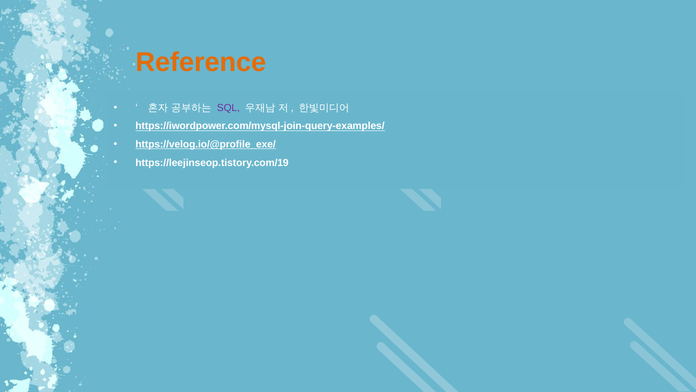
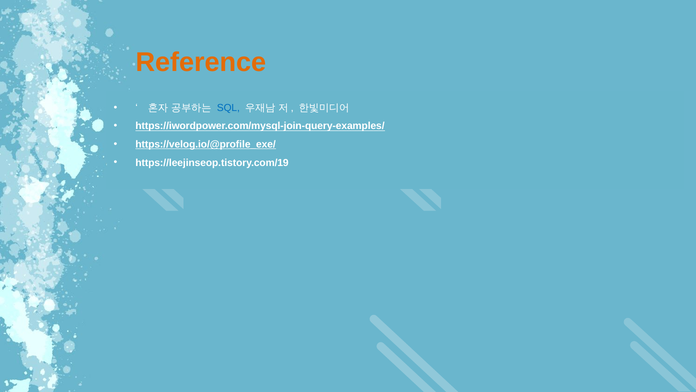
SQL colour: purple -> blue (228, 108)
